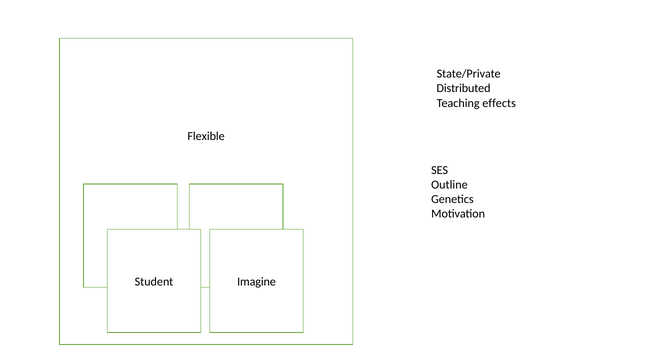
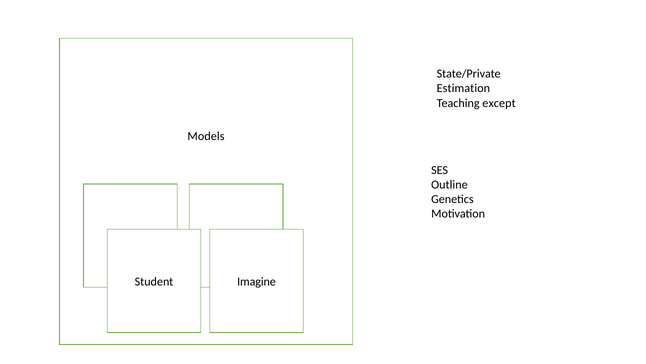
Distributed: Distributed -> Estimation (463, 88)
effects: effects -> except (499, 103)
Flexible: Flexible -> Models (206, 136)
